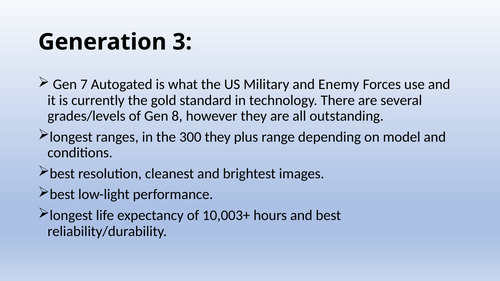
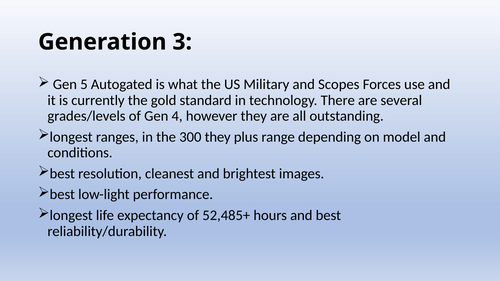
7: 7 -> 5 (84, 85)
Enemy: Enemy -> Scopes (339, 85)
8: 8 -> 4 (177, 116)
10,003+: 10,003+ -> 52,485+ (226, 216)
